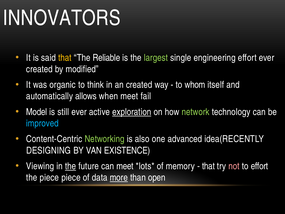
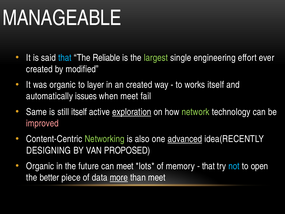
INNOVATORS: INNOVATORS -> MANAGEABLE (62, 18)
that colour: yellow -> light blue (65, 58)
think: think -> layer (96, 85)
whom: whom -> works (195, 85)
allows: allows -> issues (86, 96)
Model: Model -> Same (37, 112)
still ever: ever -> itself (79, 112)
improved colour: light blue -> pink (42, 123)
advanced underline: none -> present (185, 139)
EXISTENCE: EXISTENCE -> PROPOSED (127, 150)
Viewing: Viewing -> Organic (40, 166)
the underline: present -> none (70, 166)
not colour: pink -> light blue (234, 166)
to effort: effort -> open (259, 166)
the piece: piece -> better (49, 177)
than open: open -> meet (157, 177)
